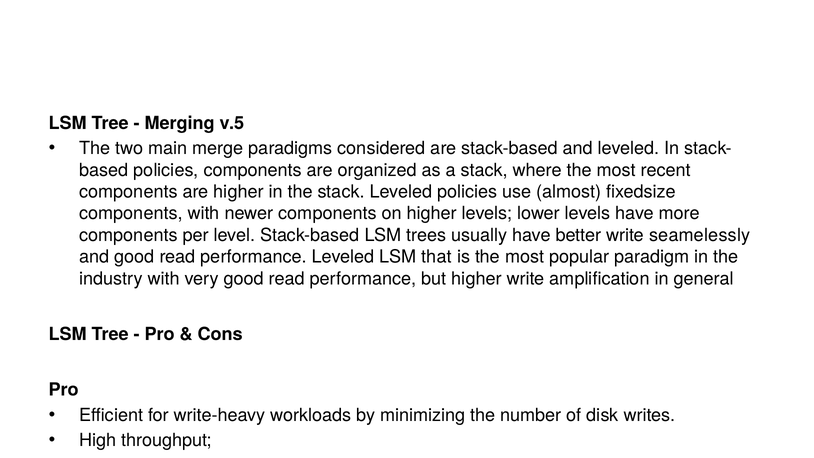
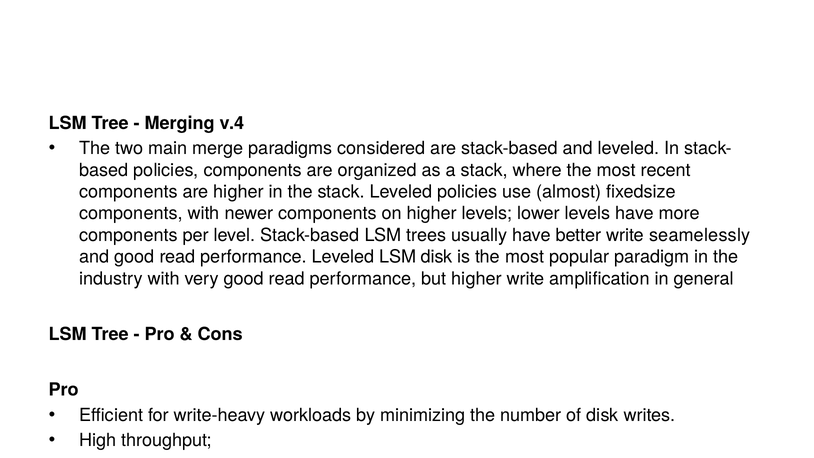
v.5: v.5 -> v.4 (232, 123)
LSM that: that -> disk (437, 257)
